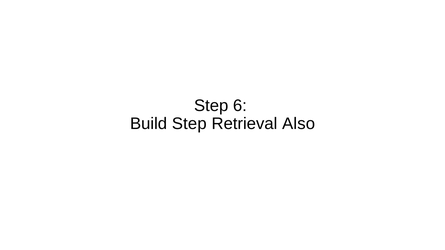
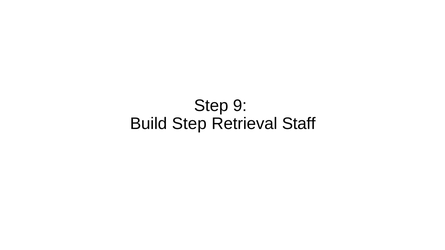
6: 6 -> 9 (240, 106)
Also: Also -> Staff (299, 124)
